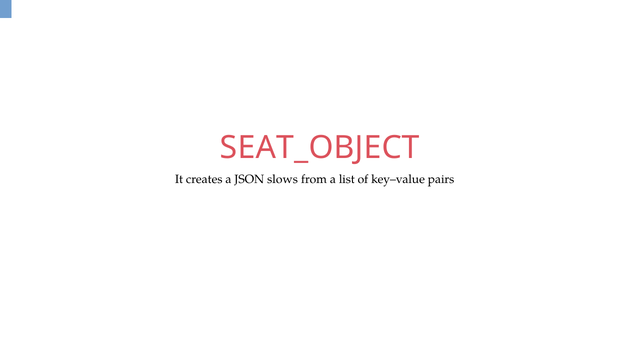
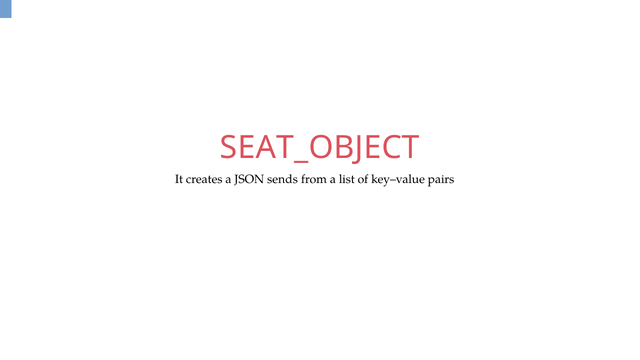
slows: slows -> sends (283, 179)
